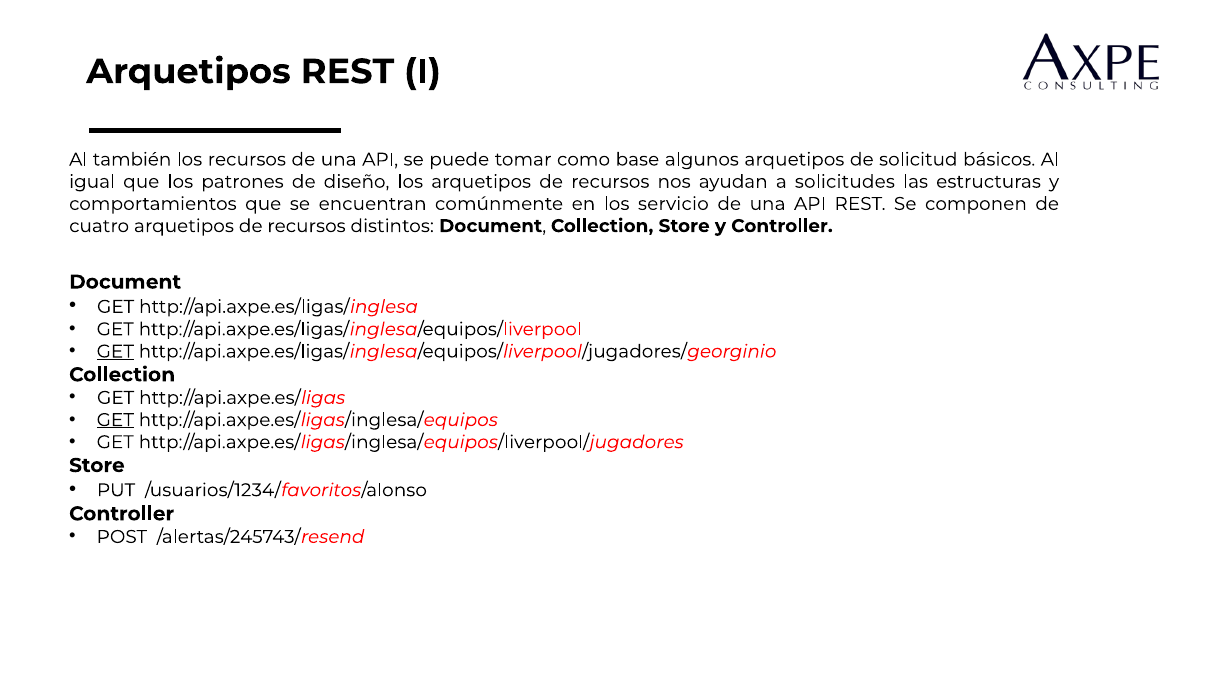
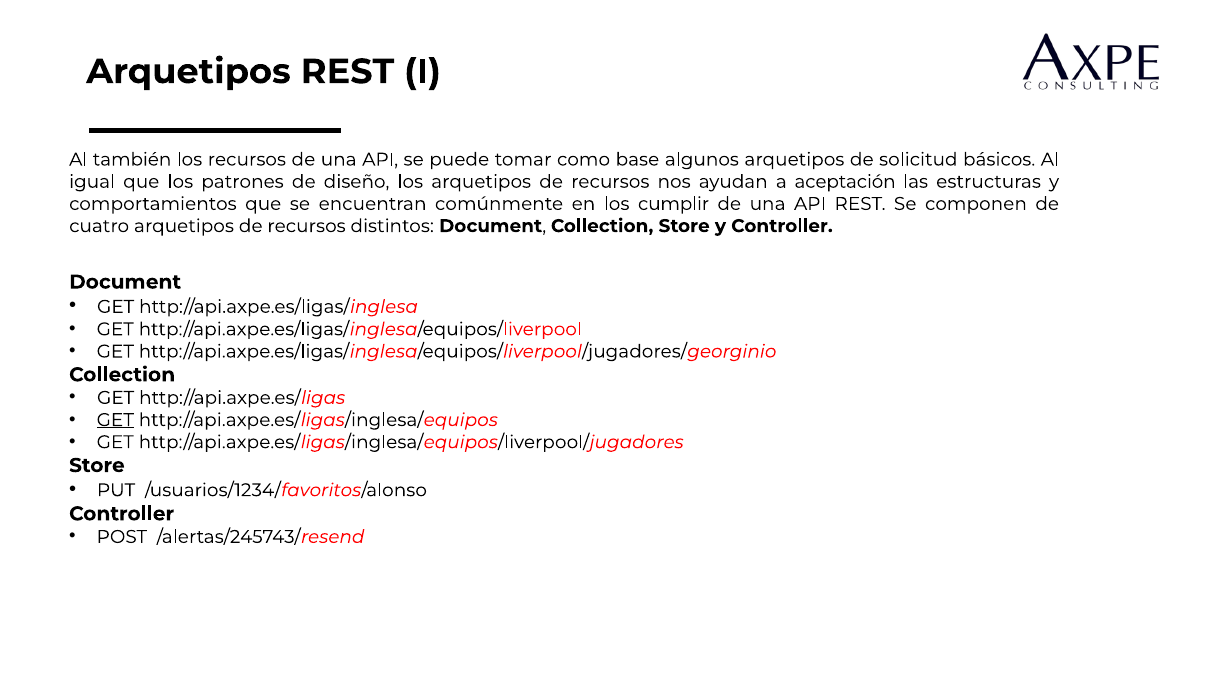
solicitudes: solicitudes -> aceptación (845, 182)
servicio: servicio -> cumplir (674, 204)
GET underline: present -> none (115, 351)
